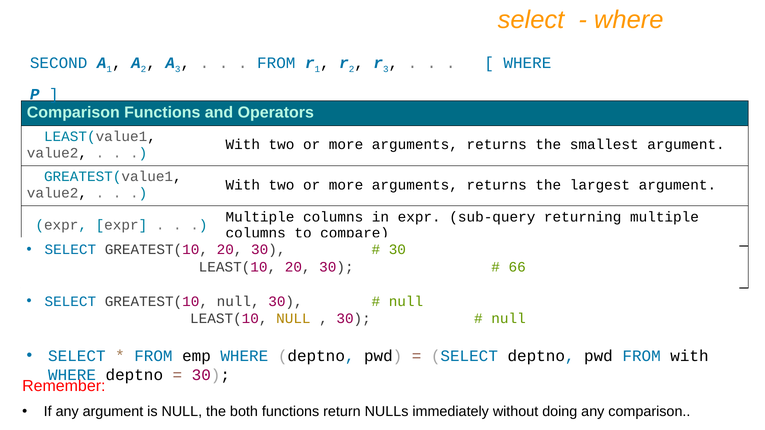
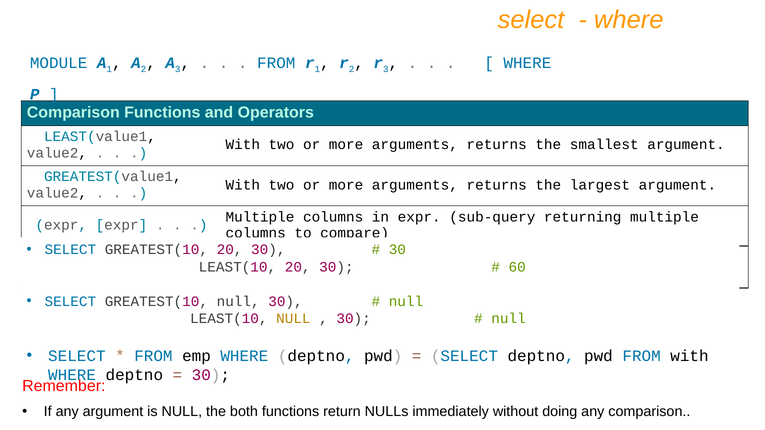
SECOND: SECOND -> MODULE (59, 63)
66: 66 -> 60 (517, 267)
